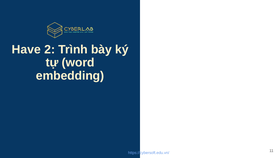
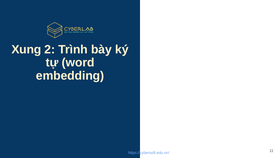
Have: Have -> Xung (26, 49)
